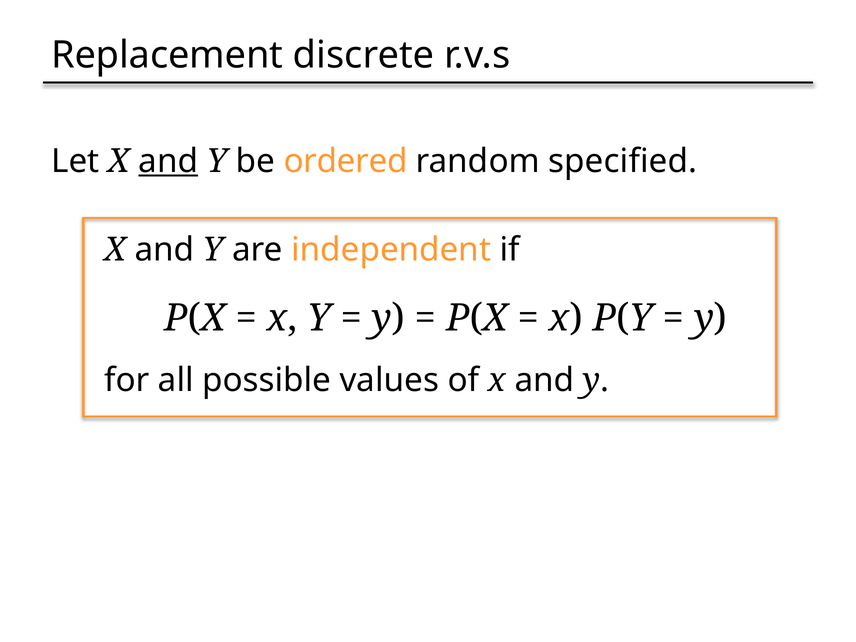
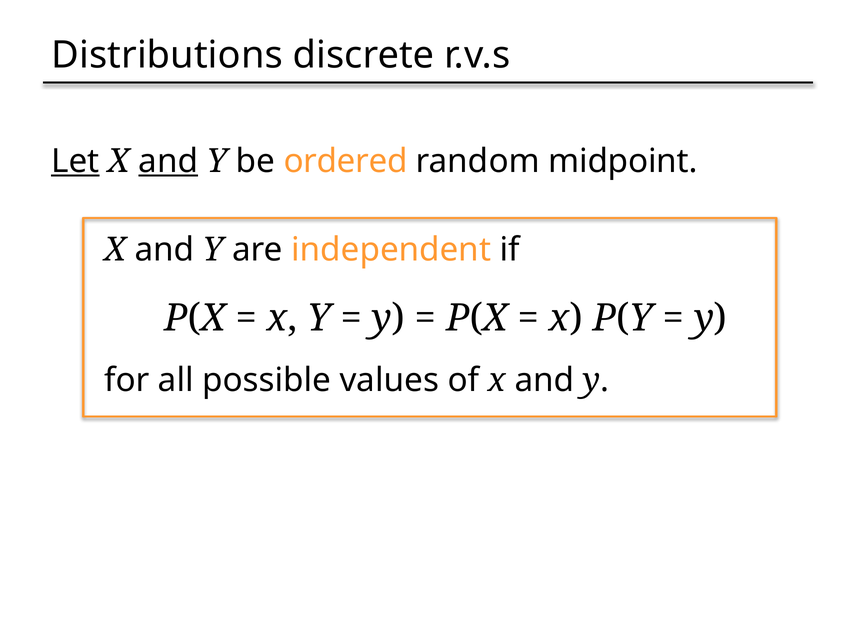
Replacement: Replacement -> Distributions (167, 55)
Let underline: none -> present (75, 161)
specified: specified -> midpoint (623, 161)
